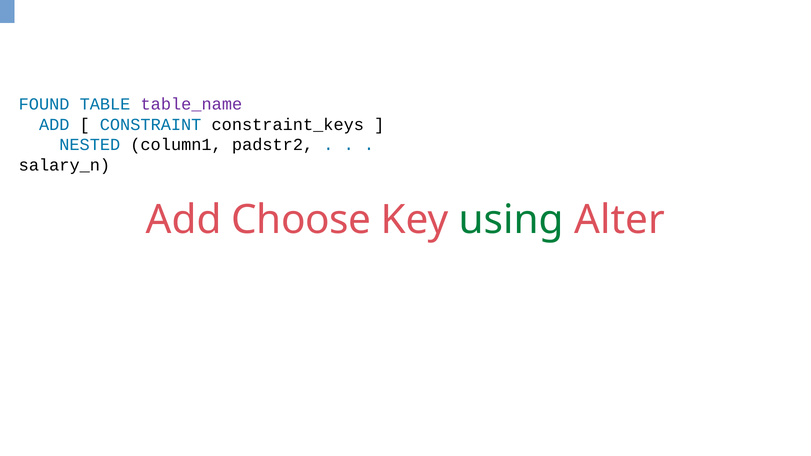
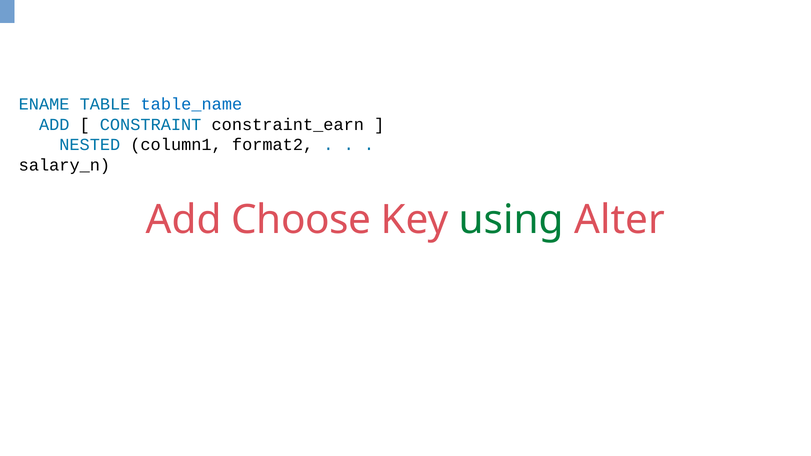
FOUND: FOUND -> ENAME (44, 104)
table_name colour: purple -> blue (191, 104)
constraint_keys: constraint_keys -> constraint_earn (288, 125)
padstr2: padstr2 -> format2 (273, 145)
